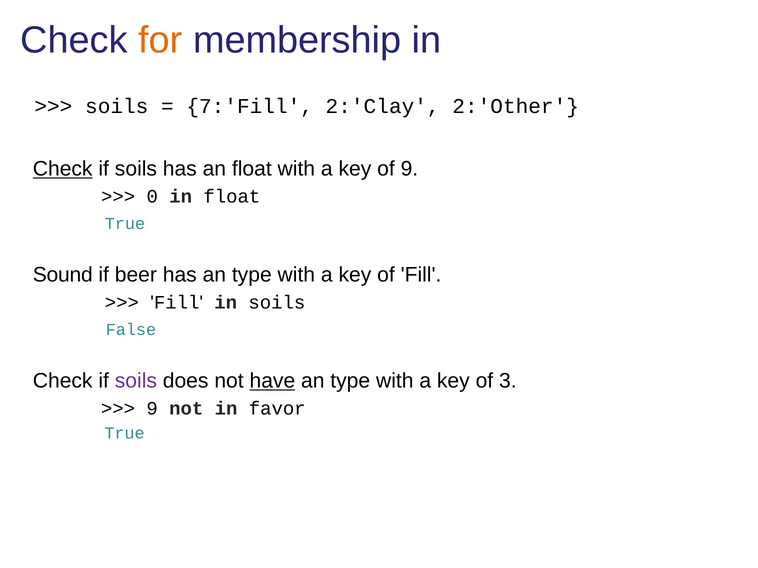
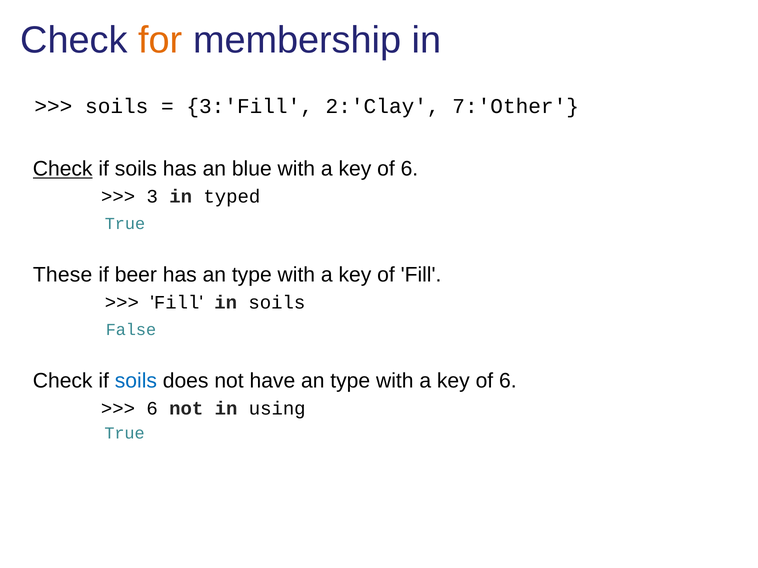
7:'Fill: 7:'Fill -> 3:'Fill (250, 106)
2:'Other: 2:'Other -> 7:'Other (516, 106)
an float: float -> blue (252, 169)
9: 9 -> 6 (409, 169)
0: 0 -> 3 (152, 197)
in float: float -> typed (232, 197)
Sound: Sound -> These (63, 275)
soils colour: purple -> blue (136, 381)
have underline: present -> none (272, 381)
3: 3 -> 6 (508, 381)
9: 9 -> 6 (152, 409)
favor: favor -> using (277, 409)
